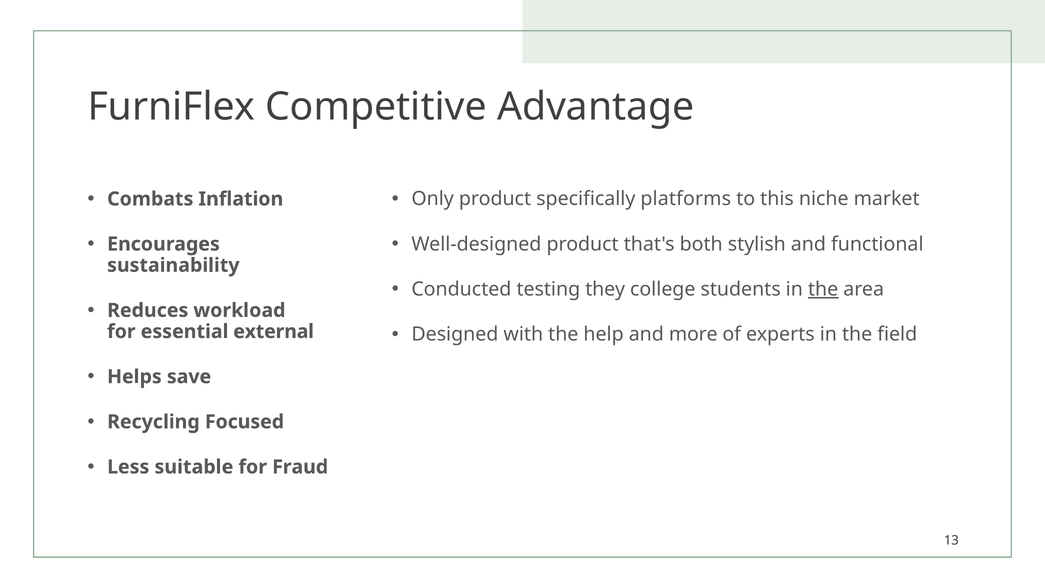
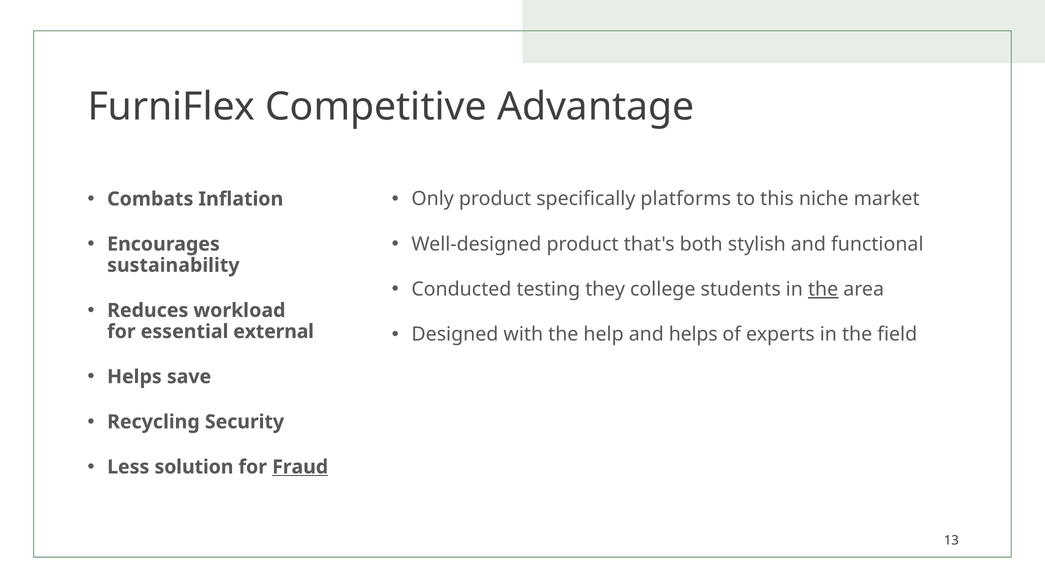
and more: more -> helps (693, 334)
Focused: Focused -> Security (244, 422)
suitable: suitable -> solution (194, 467)
Fraud underline: none -> present (300, 467)
